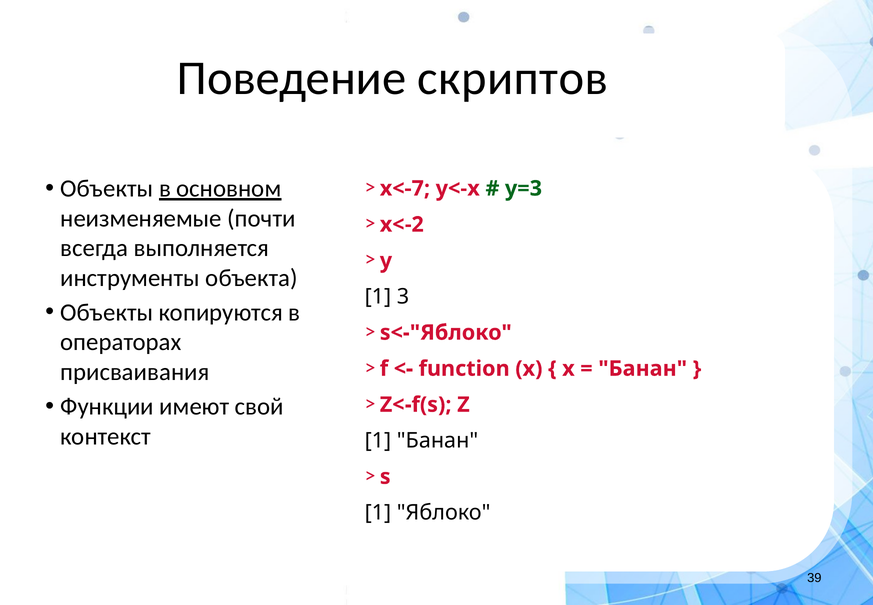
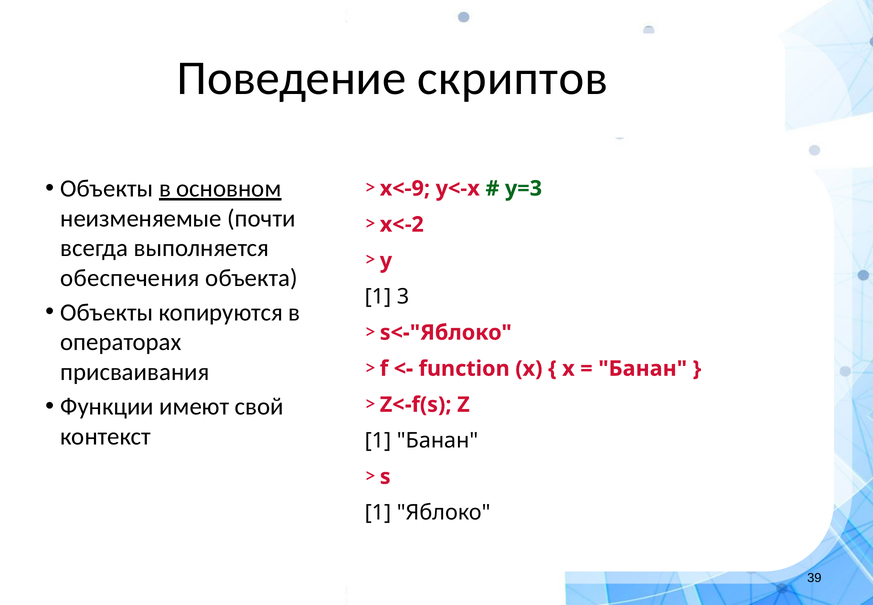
x<-7: x<-7 -> x<-9 (405, 189)
инструменты: инструменты -> обеспечения (130, 278)
